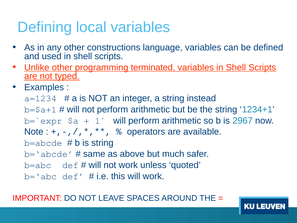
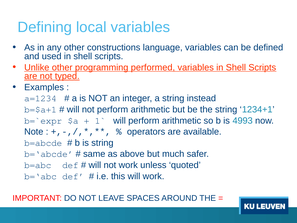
terminated: terminated -> performed (153, 67)
2967: 2967 -> 4993 (243, 120)
